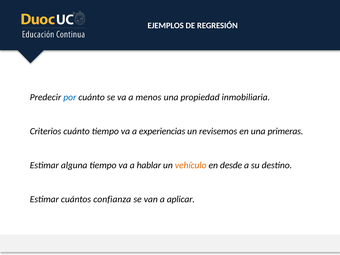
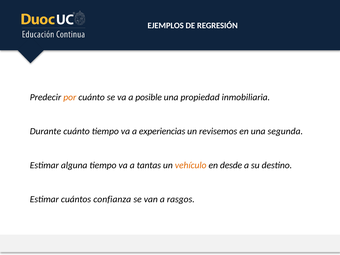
por colour: blue -> orange (70, 97)
menos: menos -> posible (149, 97)
Criterios: Criterios -> Durante (46, 131)
primeras: primeras -> segunda (285, 131)
hablar: hablar -> tantas (149, 165)
aplicar: aplicar -> rasgos (181, 199)
